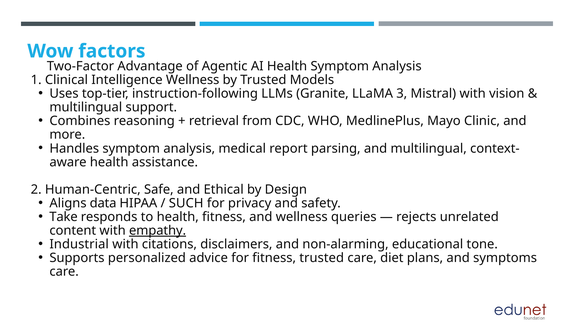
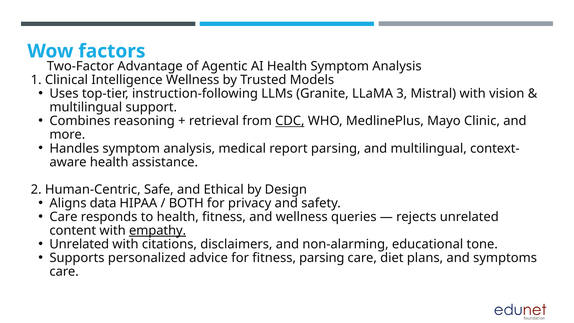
CDC underline: none -> present (290, 121)
SUCH: SUCH -> BOTH (186, 203)
Take: Take -> Care (63, 217)
Industrial: Industrial -> Unrelated (79, 244)
fitness trusted: trusted -> parsing (322, 258)
